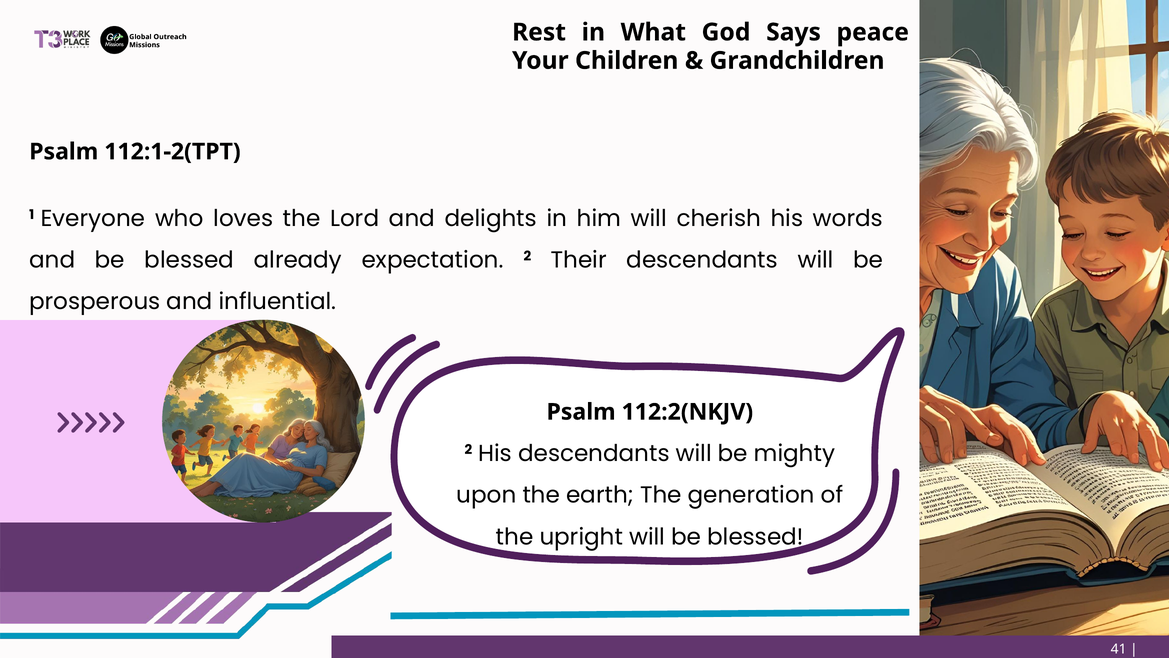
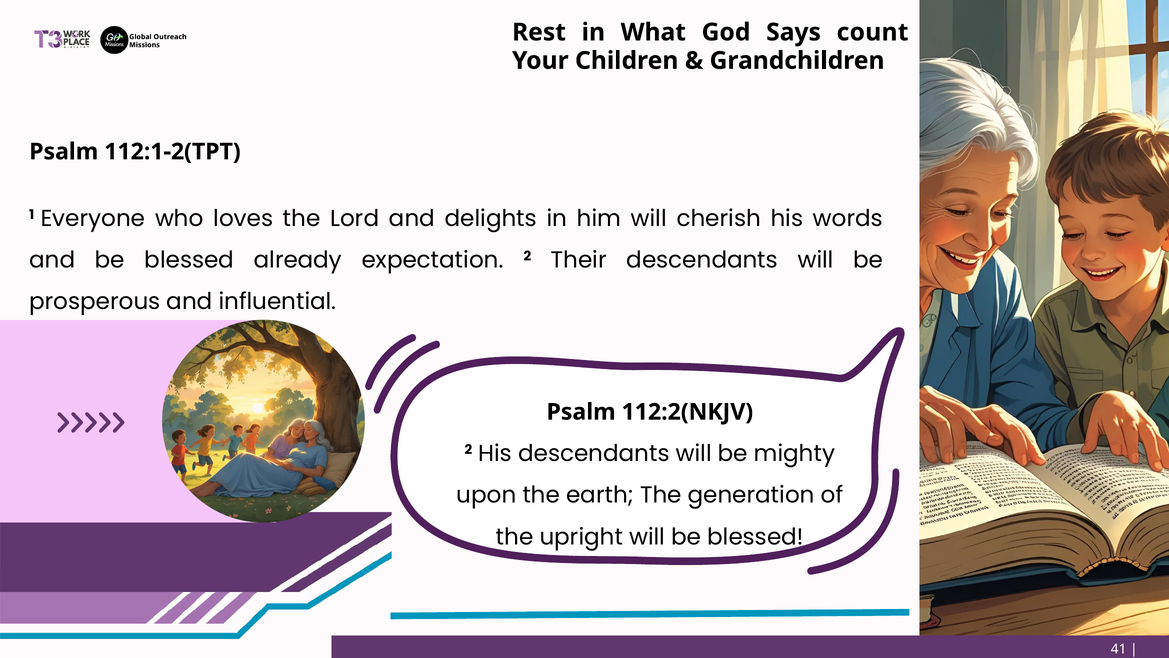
peace: peace -> count (873, 32)
